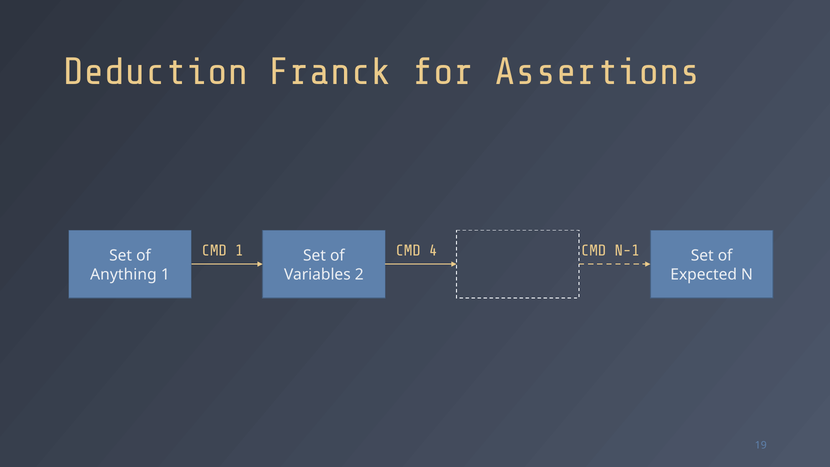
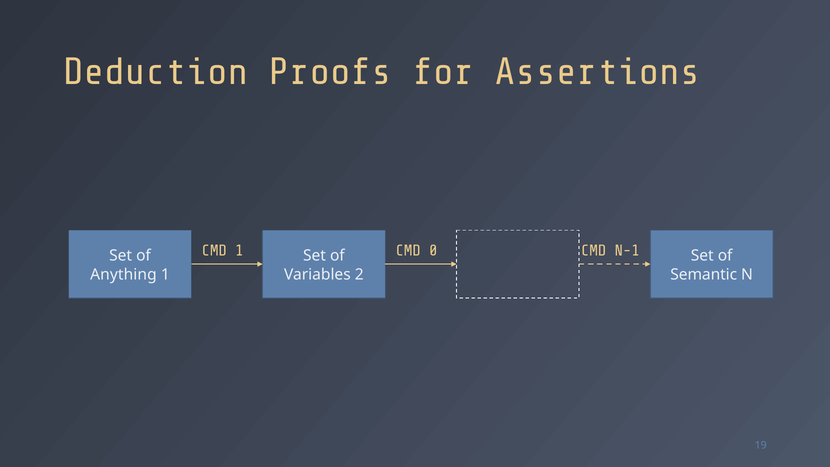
Franck: Franck -> Proofs (330, 71)
4: 4 -> 0 (433, 251)
Expected: Expected -> Semantic (704, 274)
